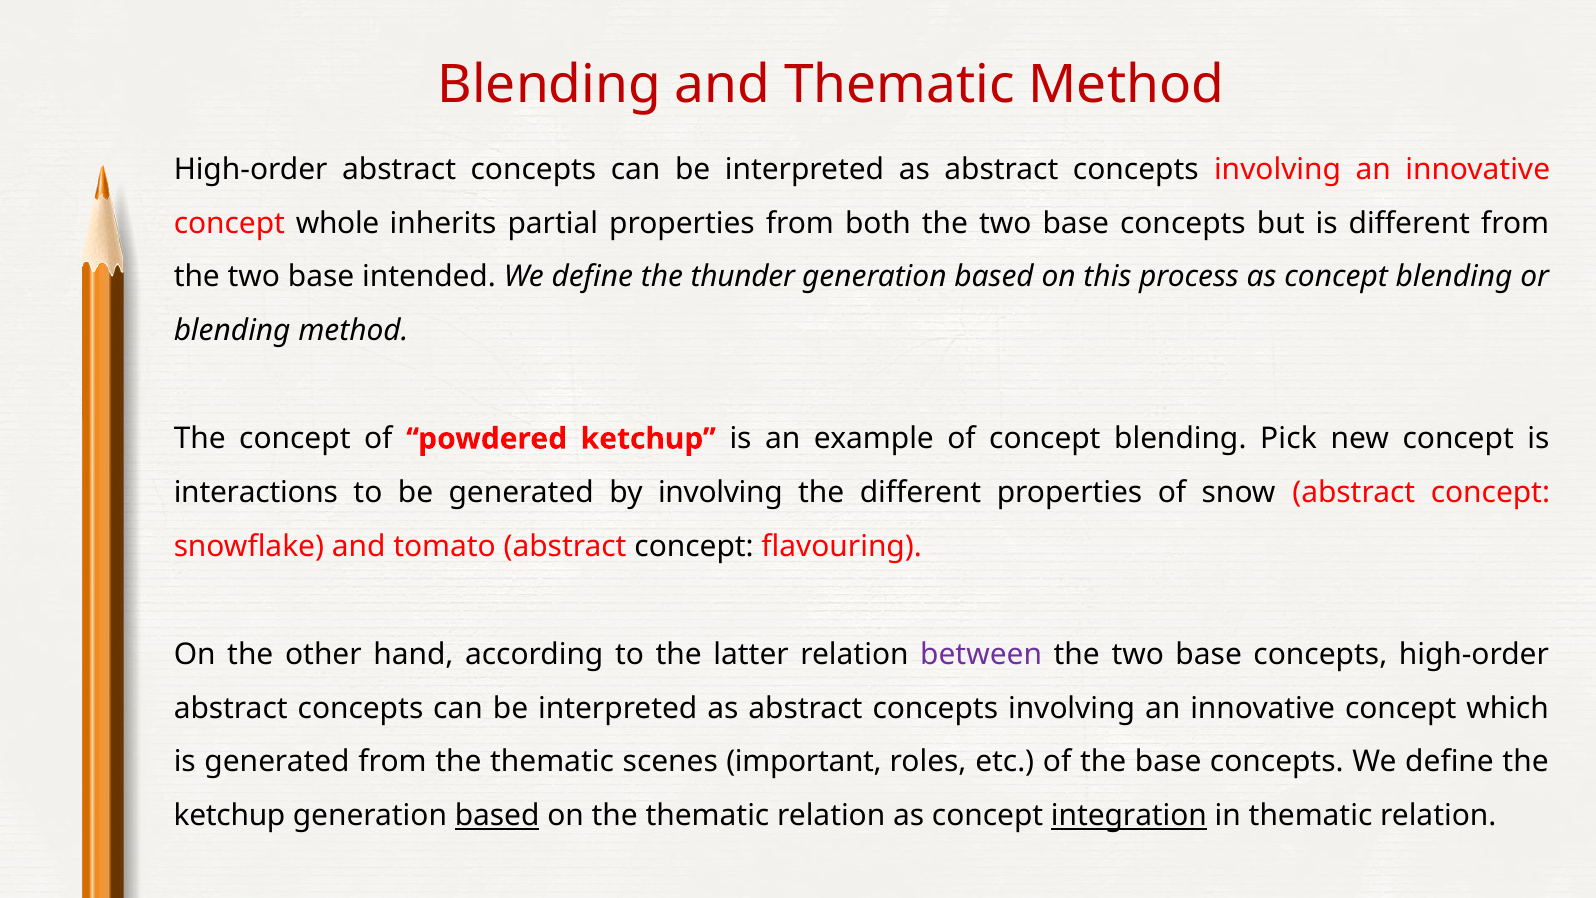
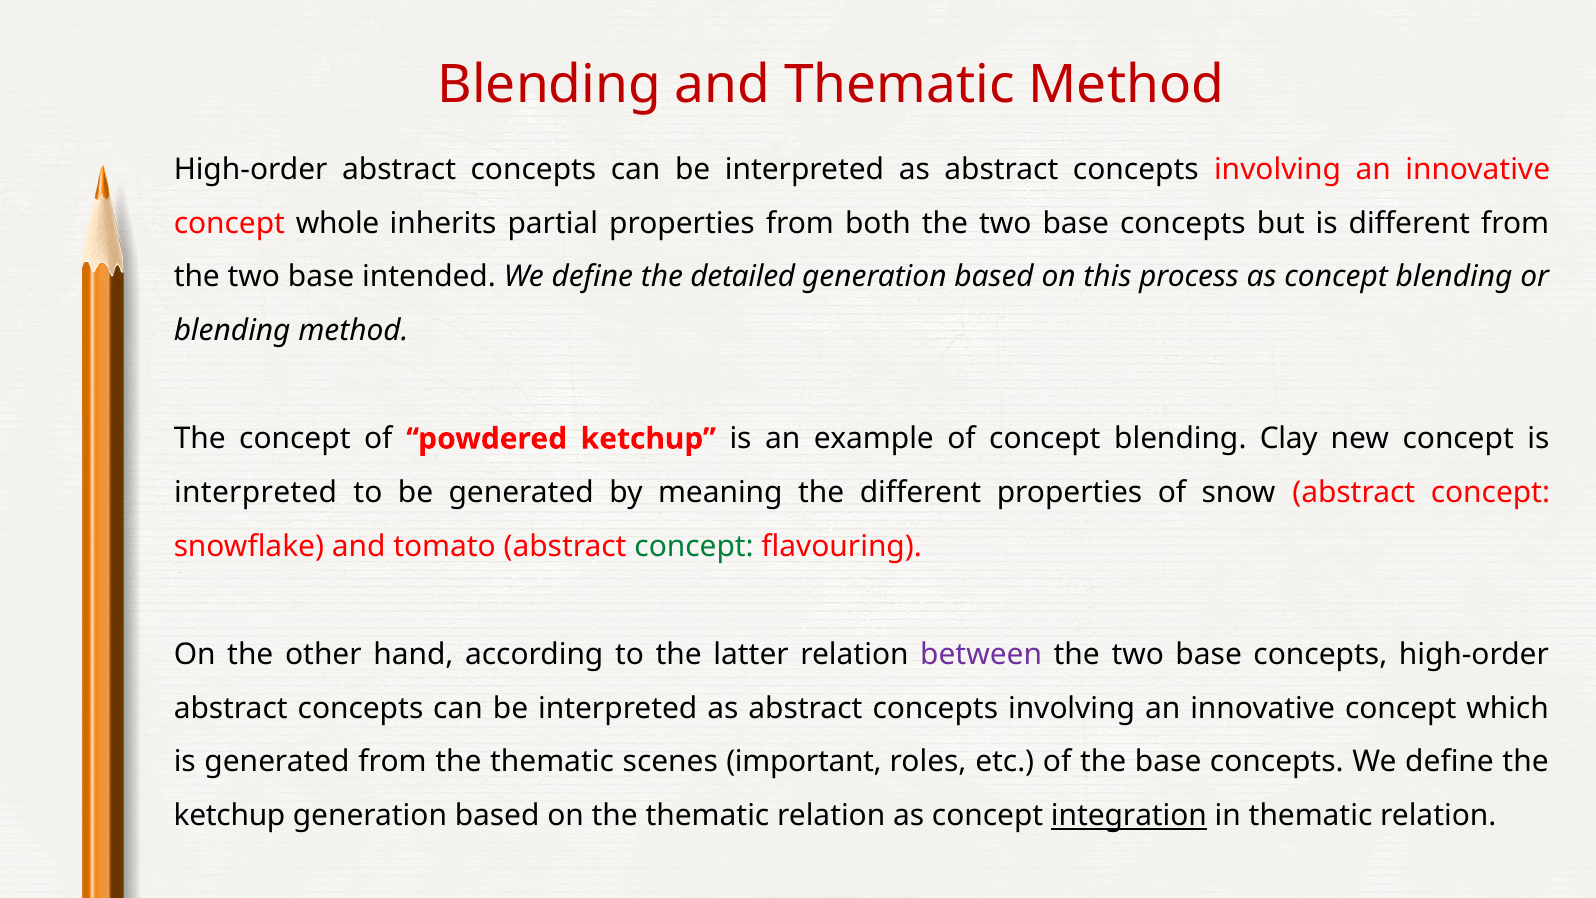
thunder: thunder -> detailed (743, 277)
Pick: Pick -> Clay (1289, 439)
interactions: interactions -> interpreted (256, 492)
by involving: involving -> meaning (720, 492)
concept colour: black -> green (694, 546)
based underline: present -> none (497, 816)
